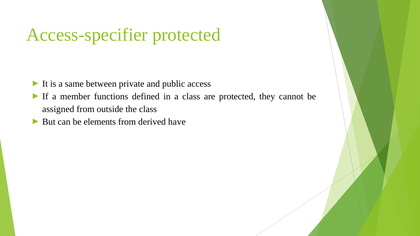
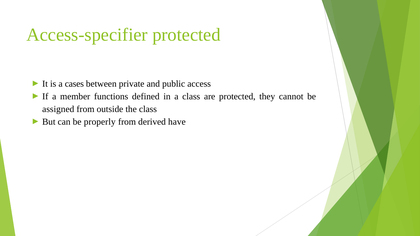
same: same -> cases (74, 84)
elements: elements -> properly (100, 122)
